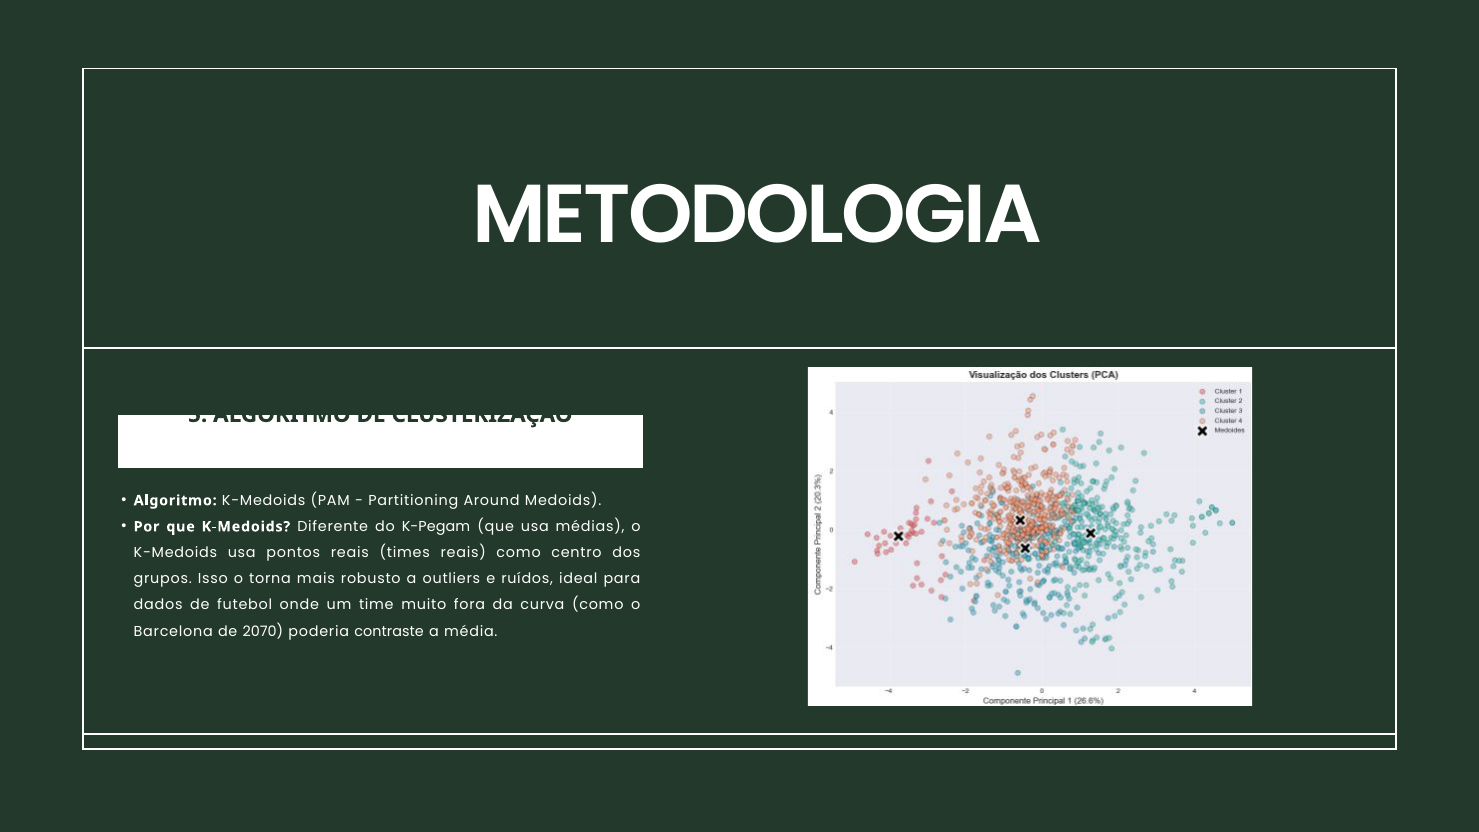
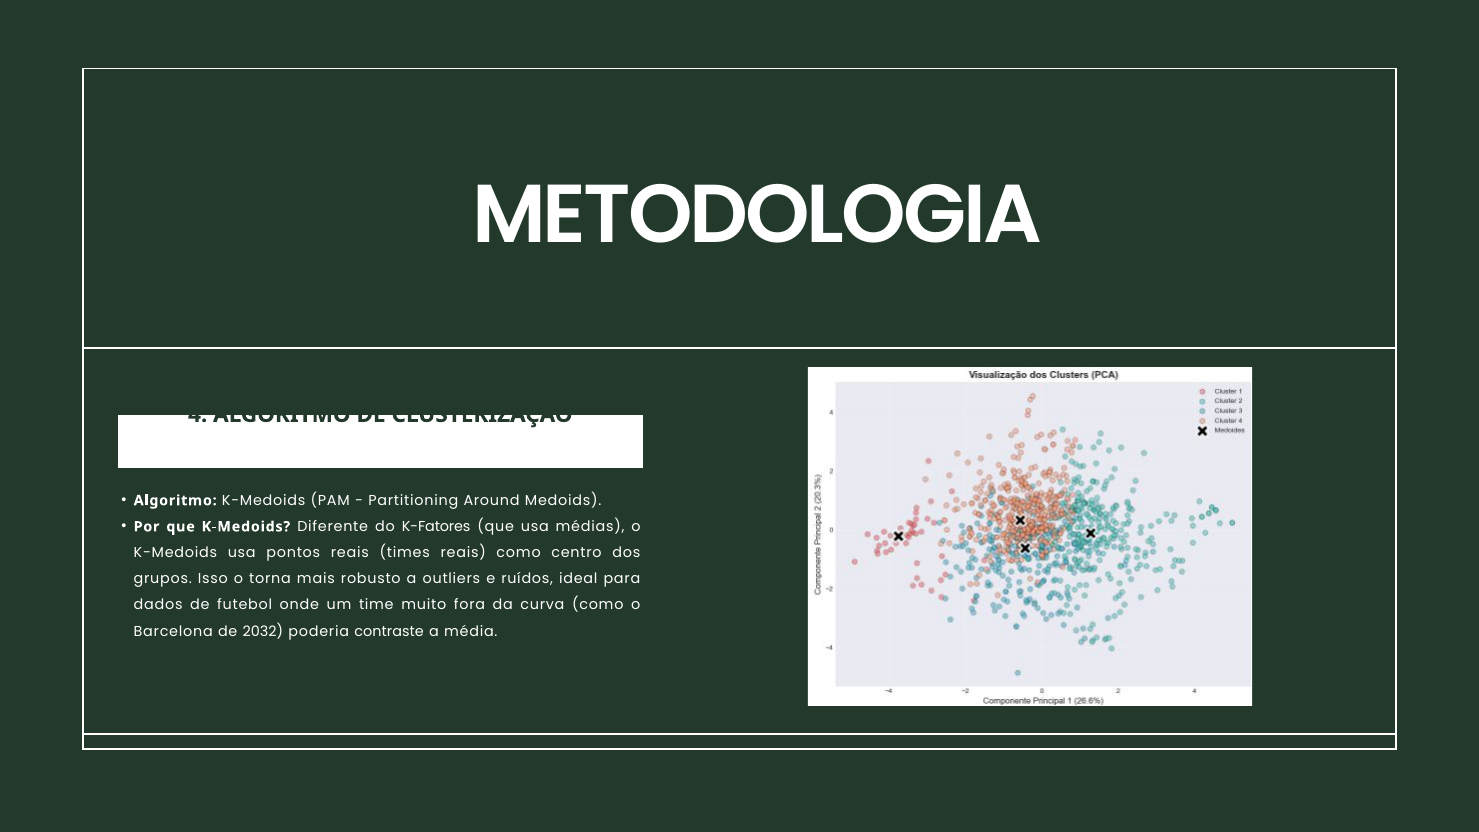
5: 5 -> 4 (198, 414)
K-Pegam: K-Pegam -> K-Fatores (436, 527)
2070: 2070 -> 2032 (263, 631)
